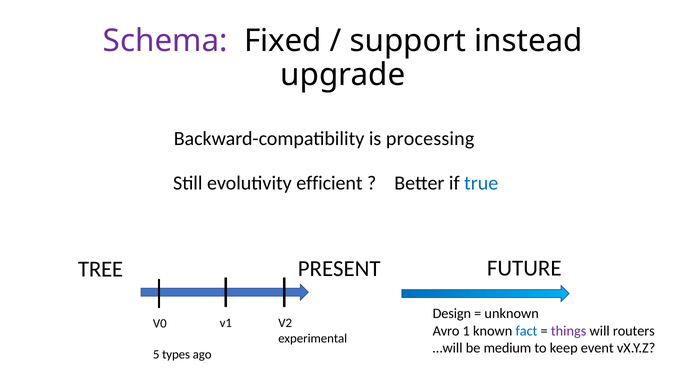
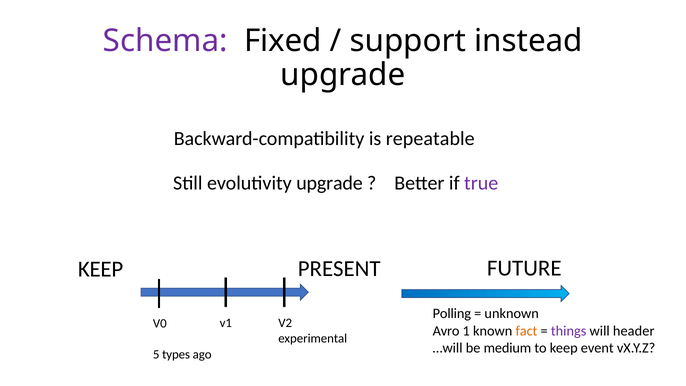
processing: processing -> repeatable (430, 139)
evolutivity efficient: efficient -> upgrade (329, 183)
true colour: blue -> purple (481, 183)
TREE: TREE -> KEEP (101, 269)
Design: Design -> Polling (452, 314)
fact colour: blue -> orange (526, 331)
routers: routers -> header (634, 331)
